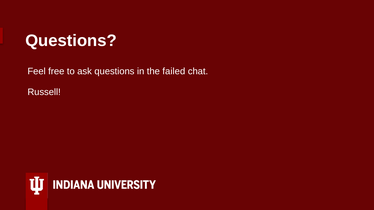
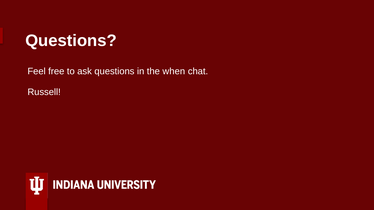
failed: failed -> when (174, 72)
